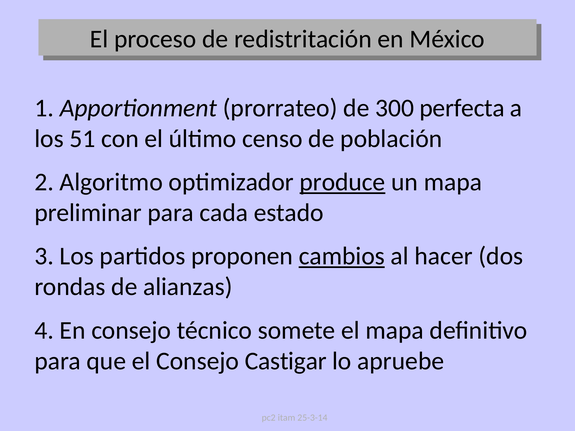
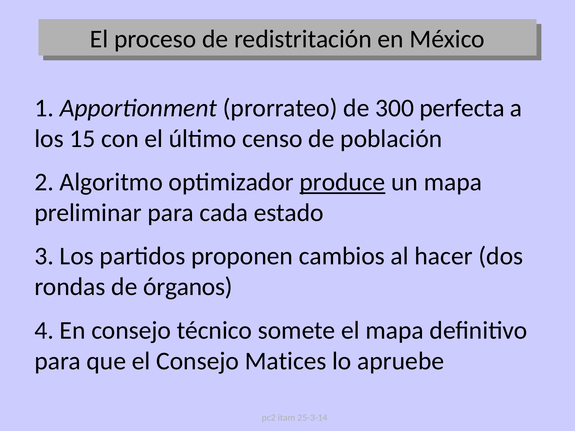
51: 51 -> 15 (82, 139)
cambios underline: present -> none (342, 256)
alianzas: alianzas -> órganos (188, 287)
Castigar: Castigar -> Matices (286, 361)
